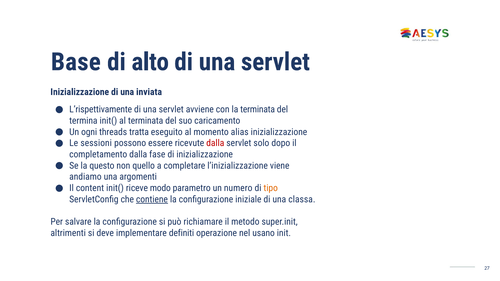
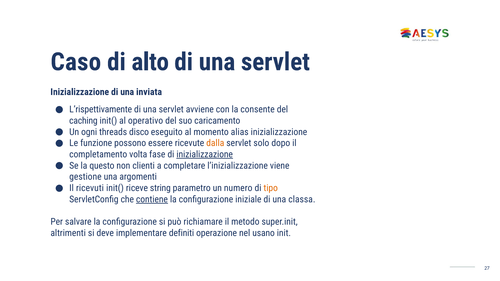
Base: Base -> Caso (76, 62)
la terminata: terminata -> consente (258, 110)
termina: termina -> caching (83, 121)
al terminata: terminata -> operativo (146, 121)
tratta: tratta -> disco (139, 132)
sessioni: sessioni -> funzione (96, 143)
dalla colour: red -> orange (215, 143)
completamento dalla: dalla -> volta (138, 155)
inizializzazione underline: none -> present (205, 155)
quello: quello -> clienti (144, 166)
andiamo: andiamo -> gestione (85, 177)
content: content -> ricevuti (90, 188)
modo: modo -> string (160, 188)
